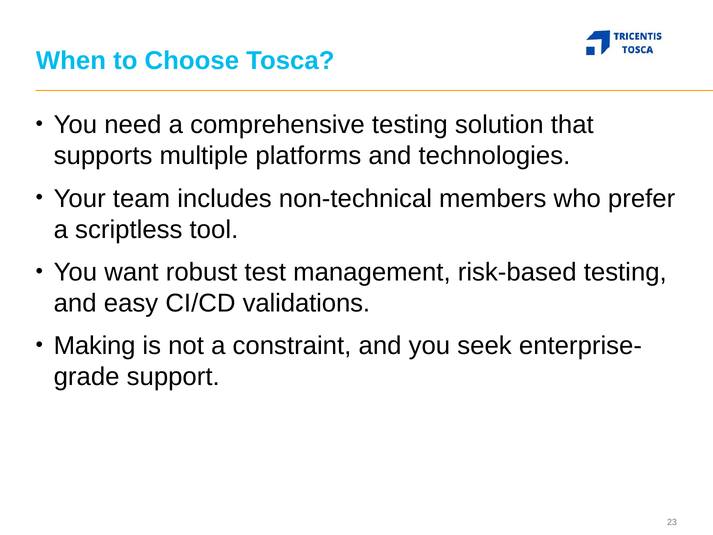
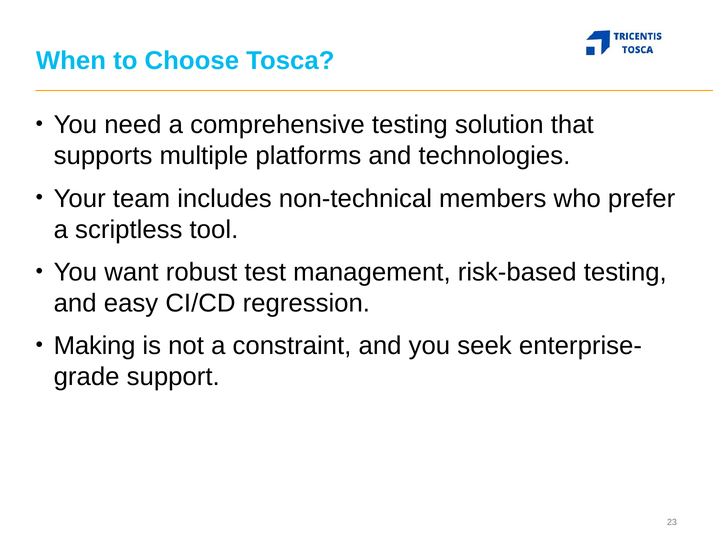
validations: validations -> regression (306, 303)
